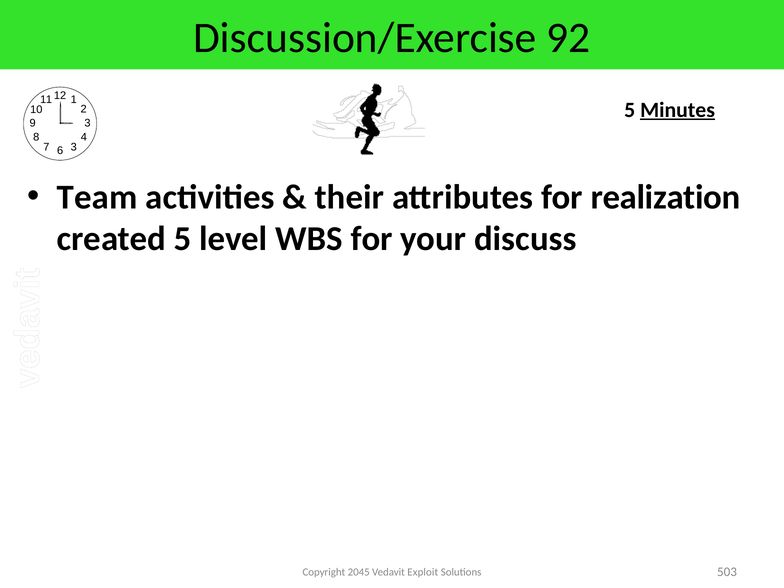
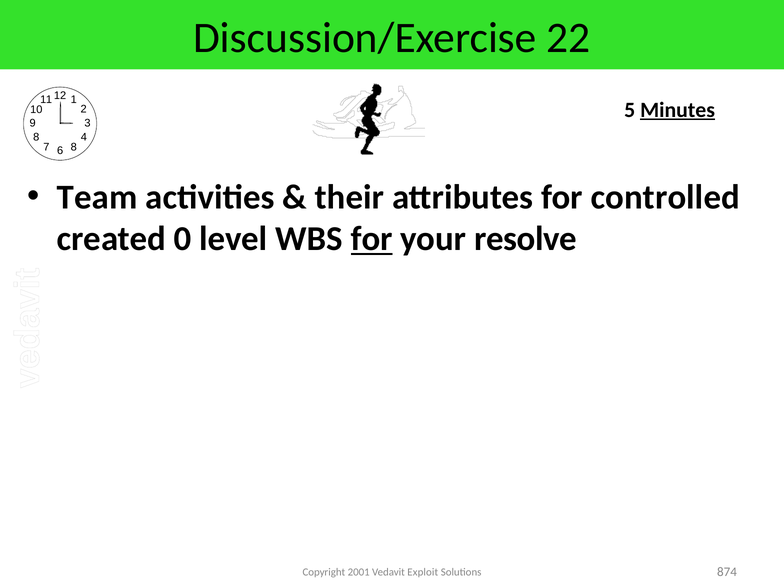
92: 92 -> 22 (568, 38)
3: 3 -> 8 (74, 147)
realization: realization -> controlled (665, 197)
created 5: 5 -> 0 (182, 239)
for underline: none -> present (372, 239)
discuss: discuss -> resolve (526, 239)
2045: 2045 -> 2001 (359, 572)
503: 503 -> 874 (727, 572)
